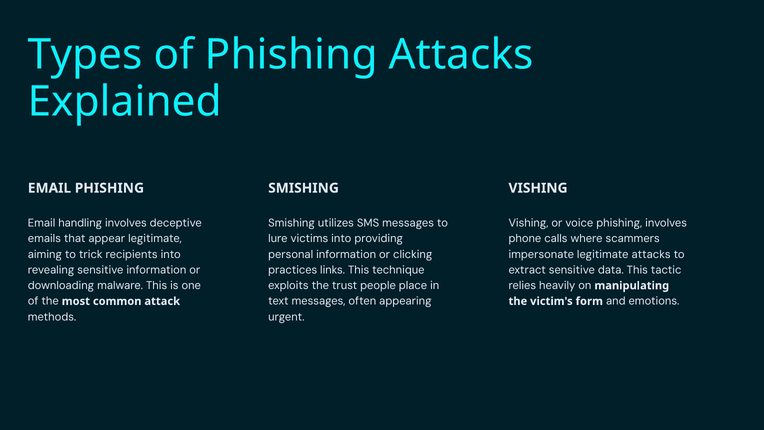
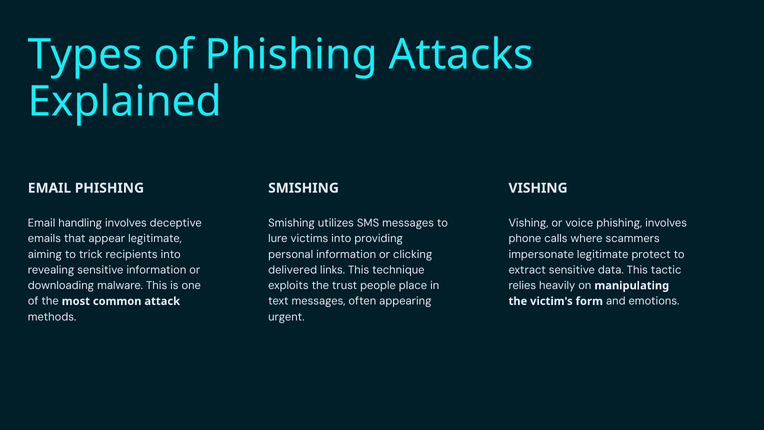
legitimate attacks: attacks -> protect (651, 254)
practices: practices -> delivered (293, 270)
